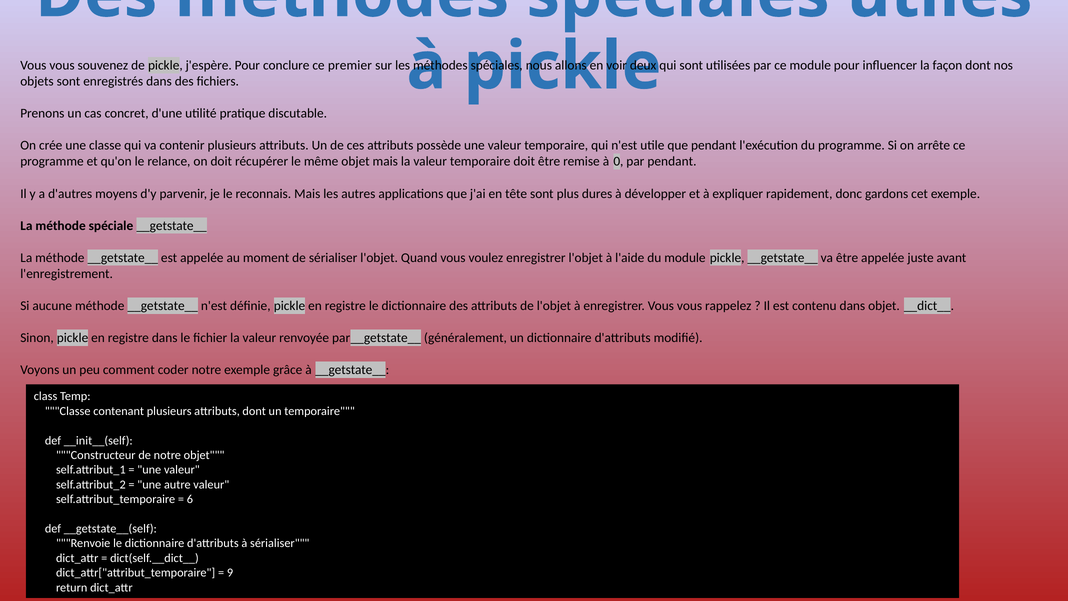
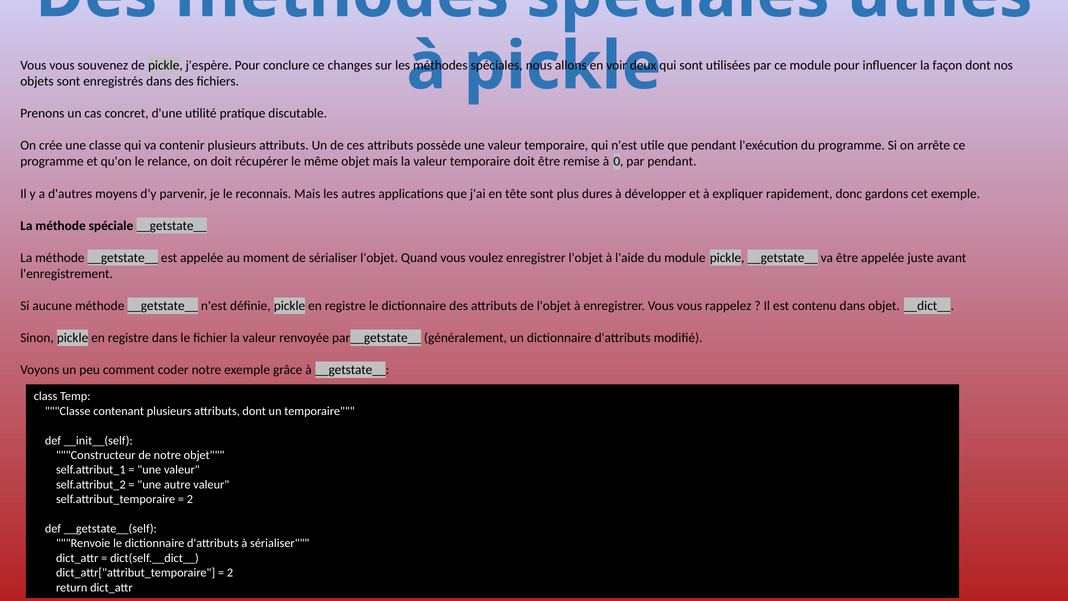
premier: premier -> changes (350, 65)
6: 6 -> 2 (190, 499)
9: 9 -> 2 (230, 573)
